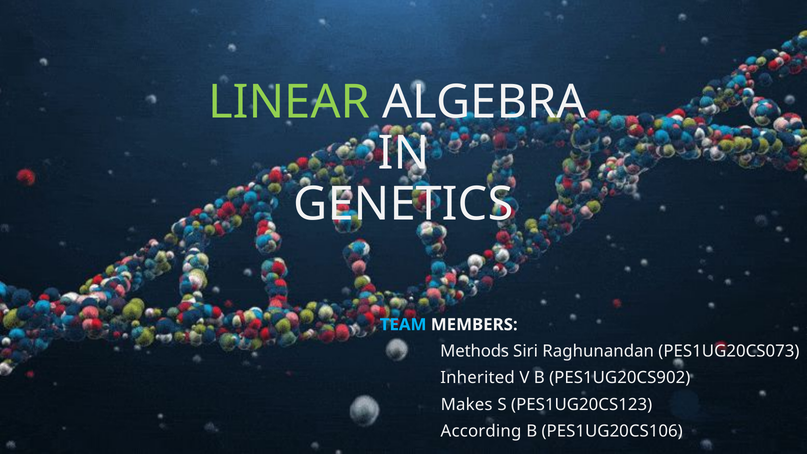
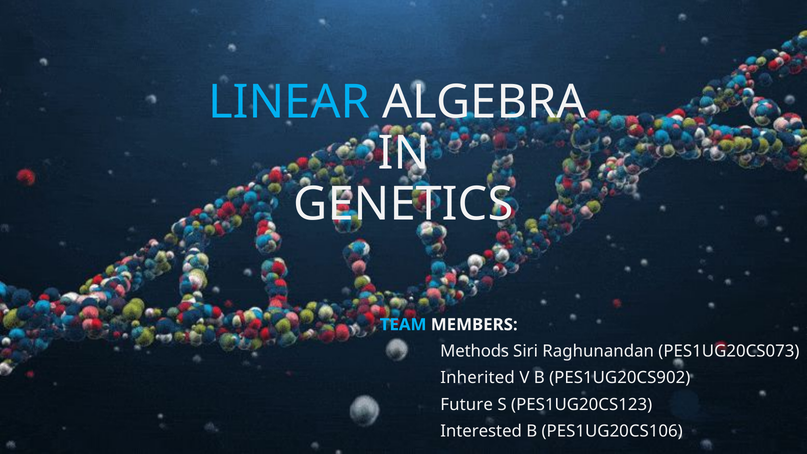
LINEAR colour: light green -> light blue (289, 102)
Makes: Makes -> Future (467, 404)
According: According -> Interested (481, 431)
